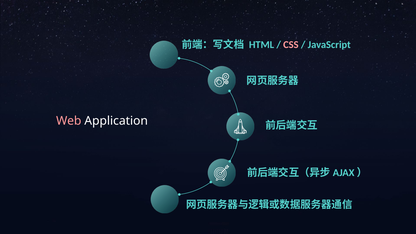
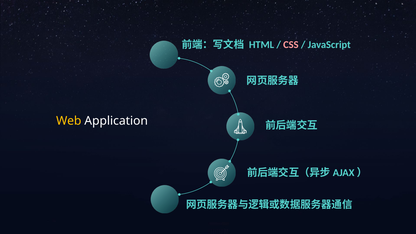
Web colour: pink -> yellow (69, 121)
